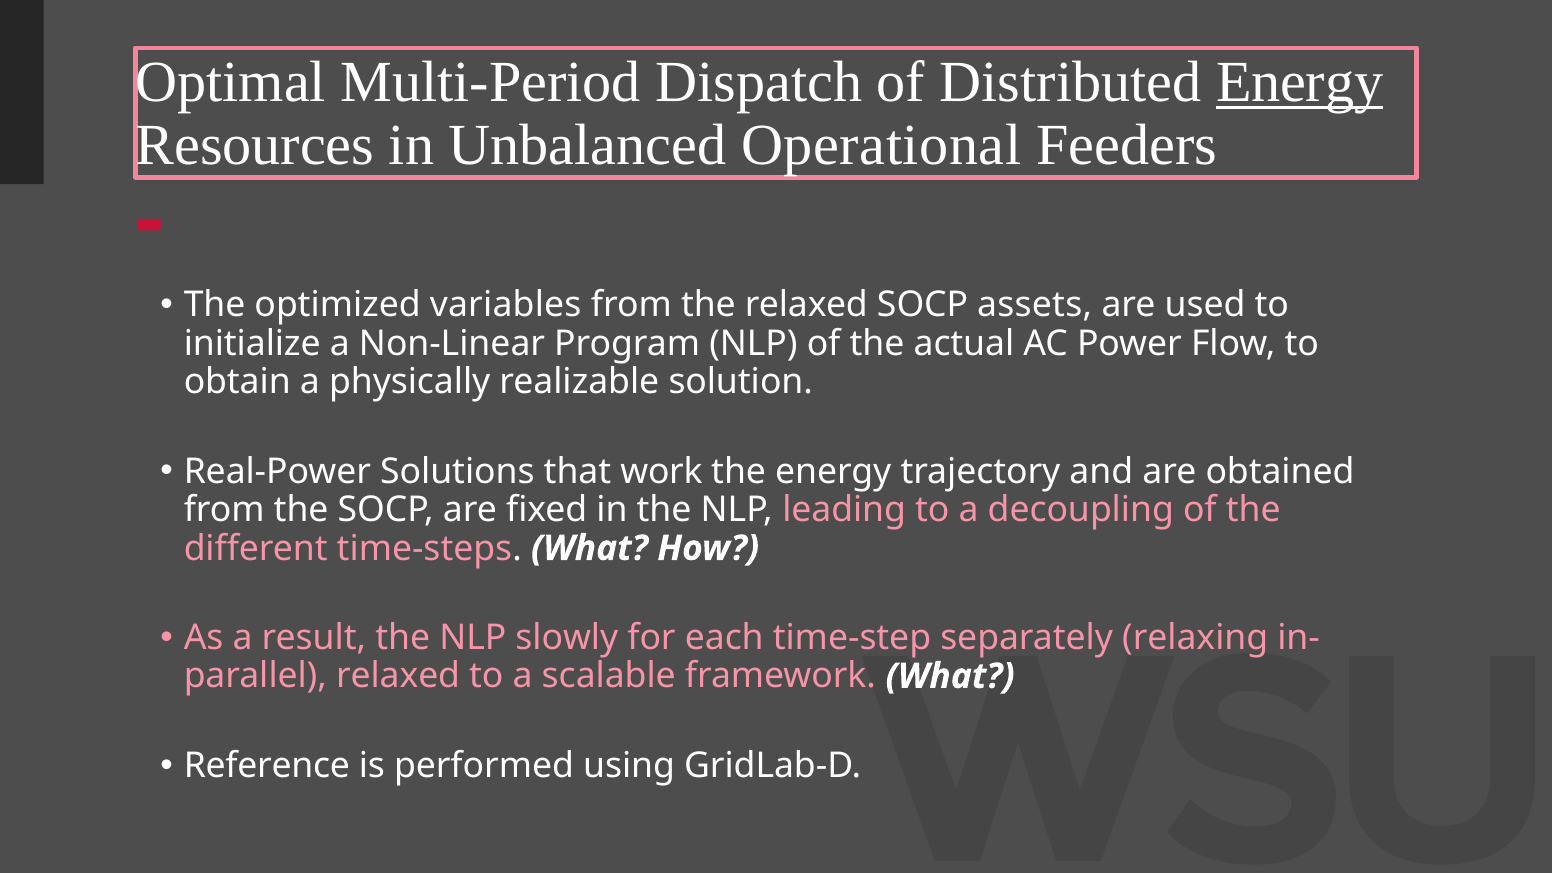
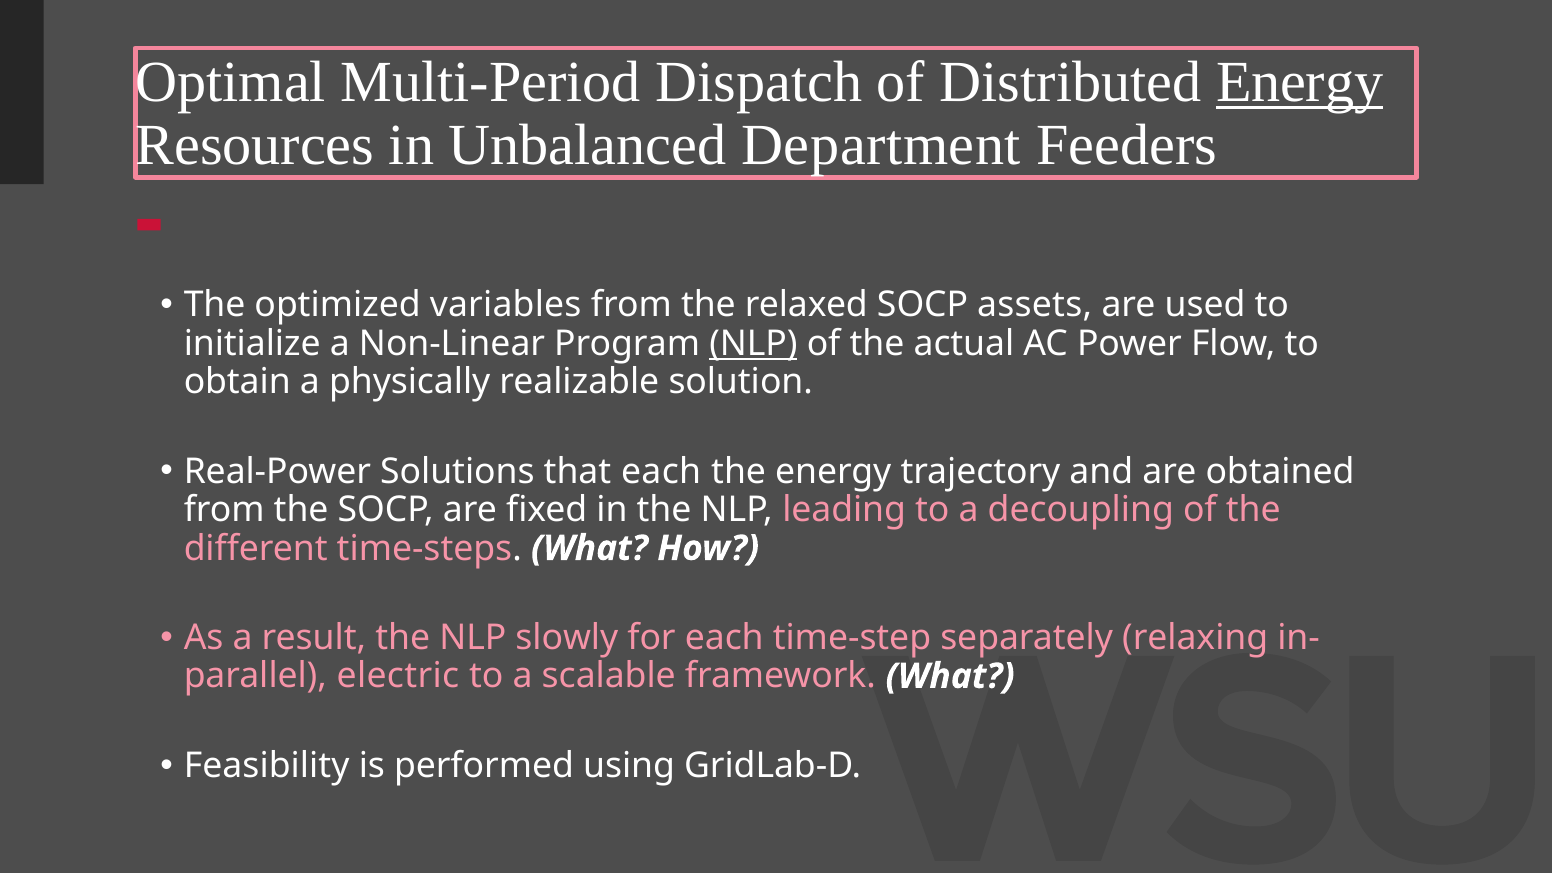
Operational: Operational -> Department (881, 145)
NLP underline: none -> present (753, 344)
that work: work -> each (661, 472)
relaxed: relaxed -> electric (398, 676)
Reference: Reference -> Feasibility (267, 766)
